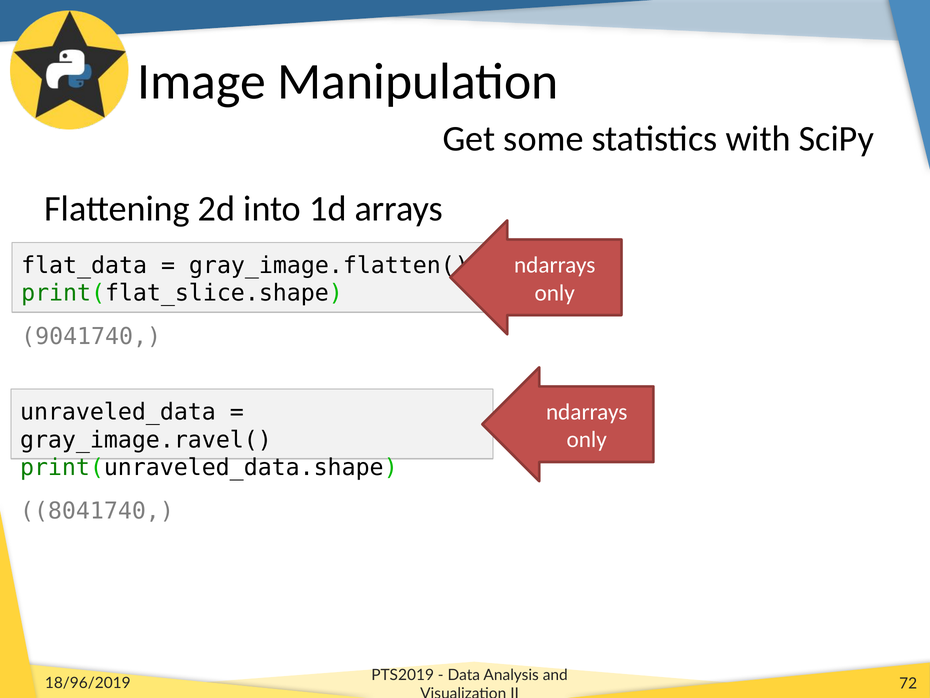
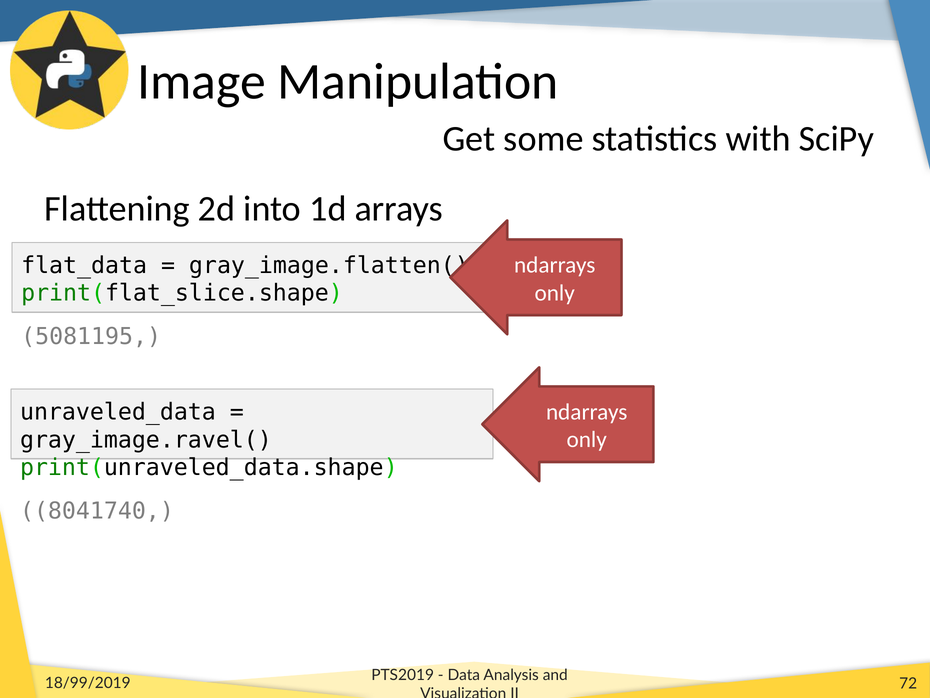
9041740: 9041740 -> 5081195 (91, 336)
18/96/2019: 18/96/2019 -> 18/99/2019 (88, 683)
